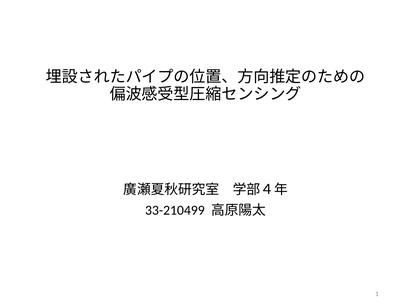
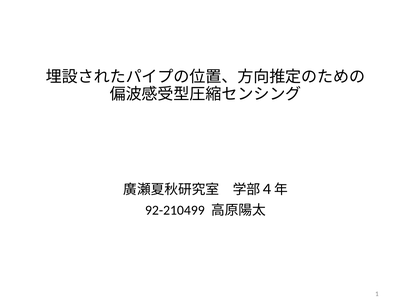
33-210499: 33-210499 -> 92-210499 (175, 210)
